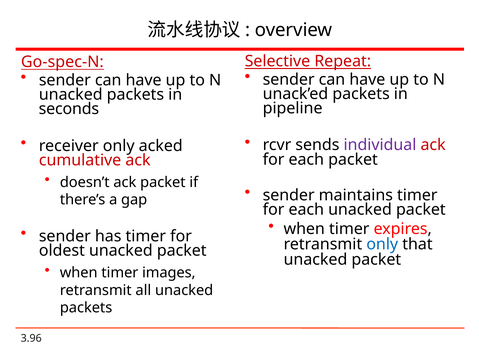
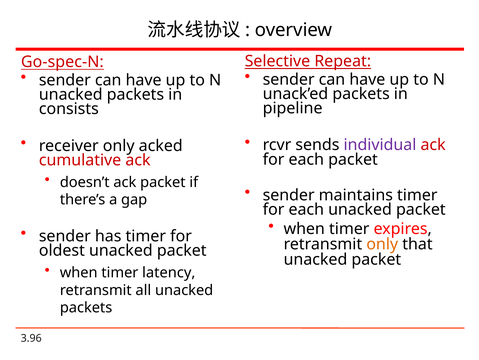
seconds: seconds -> consists (69, 109)
only colour: blue -> orange (382, 244)
images: images -> latency (169, 272)
